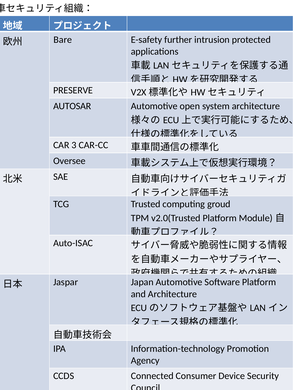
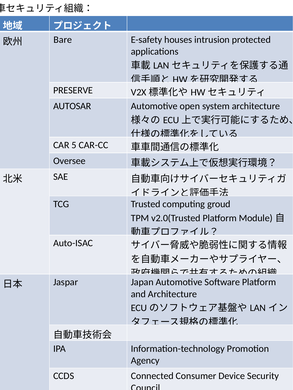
further: further -> houses (178, 40)
3: 3 -> 5 (74, 145)
